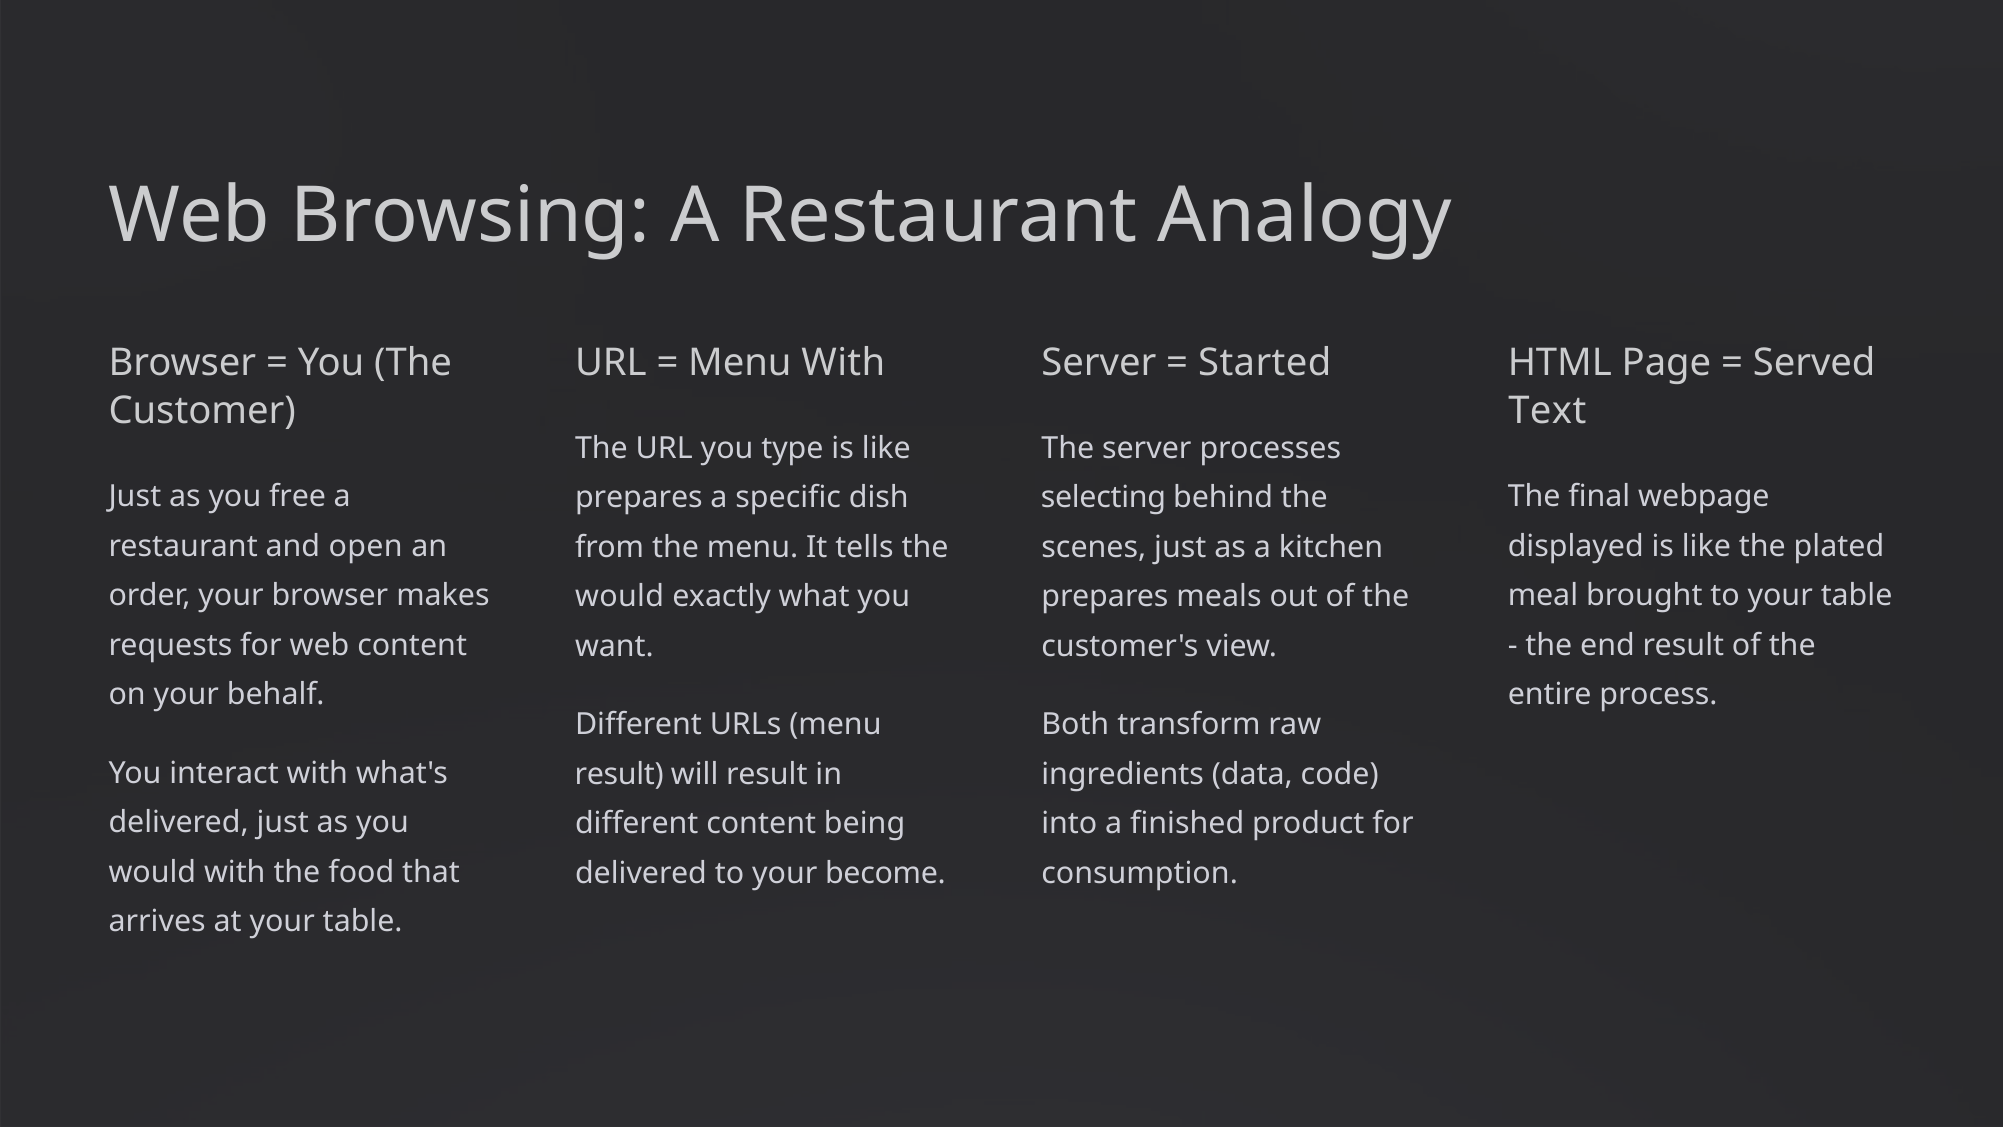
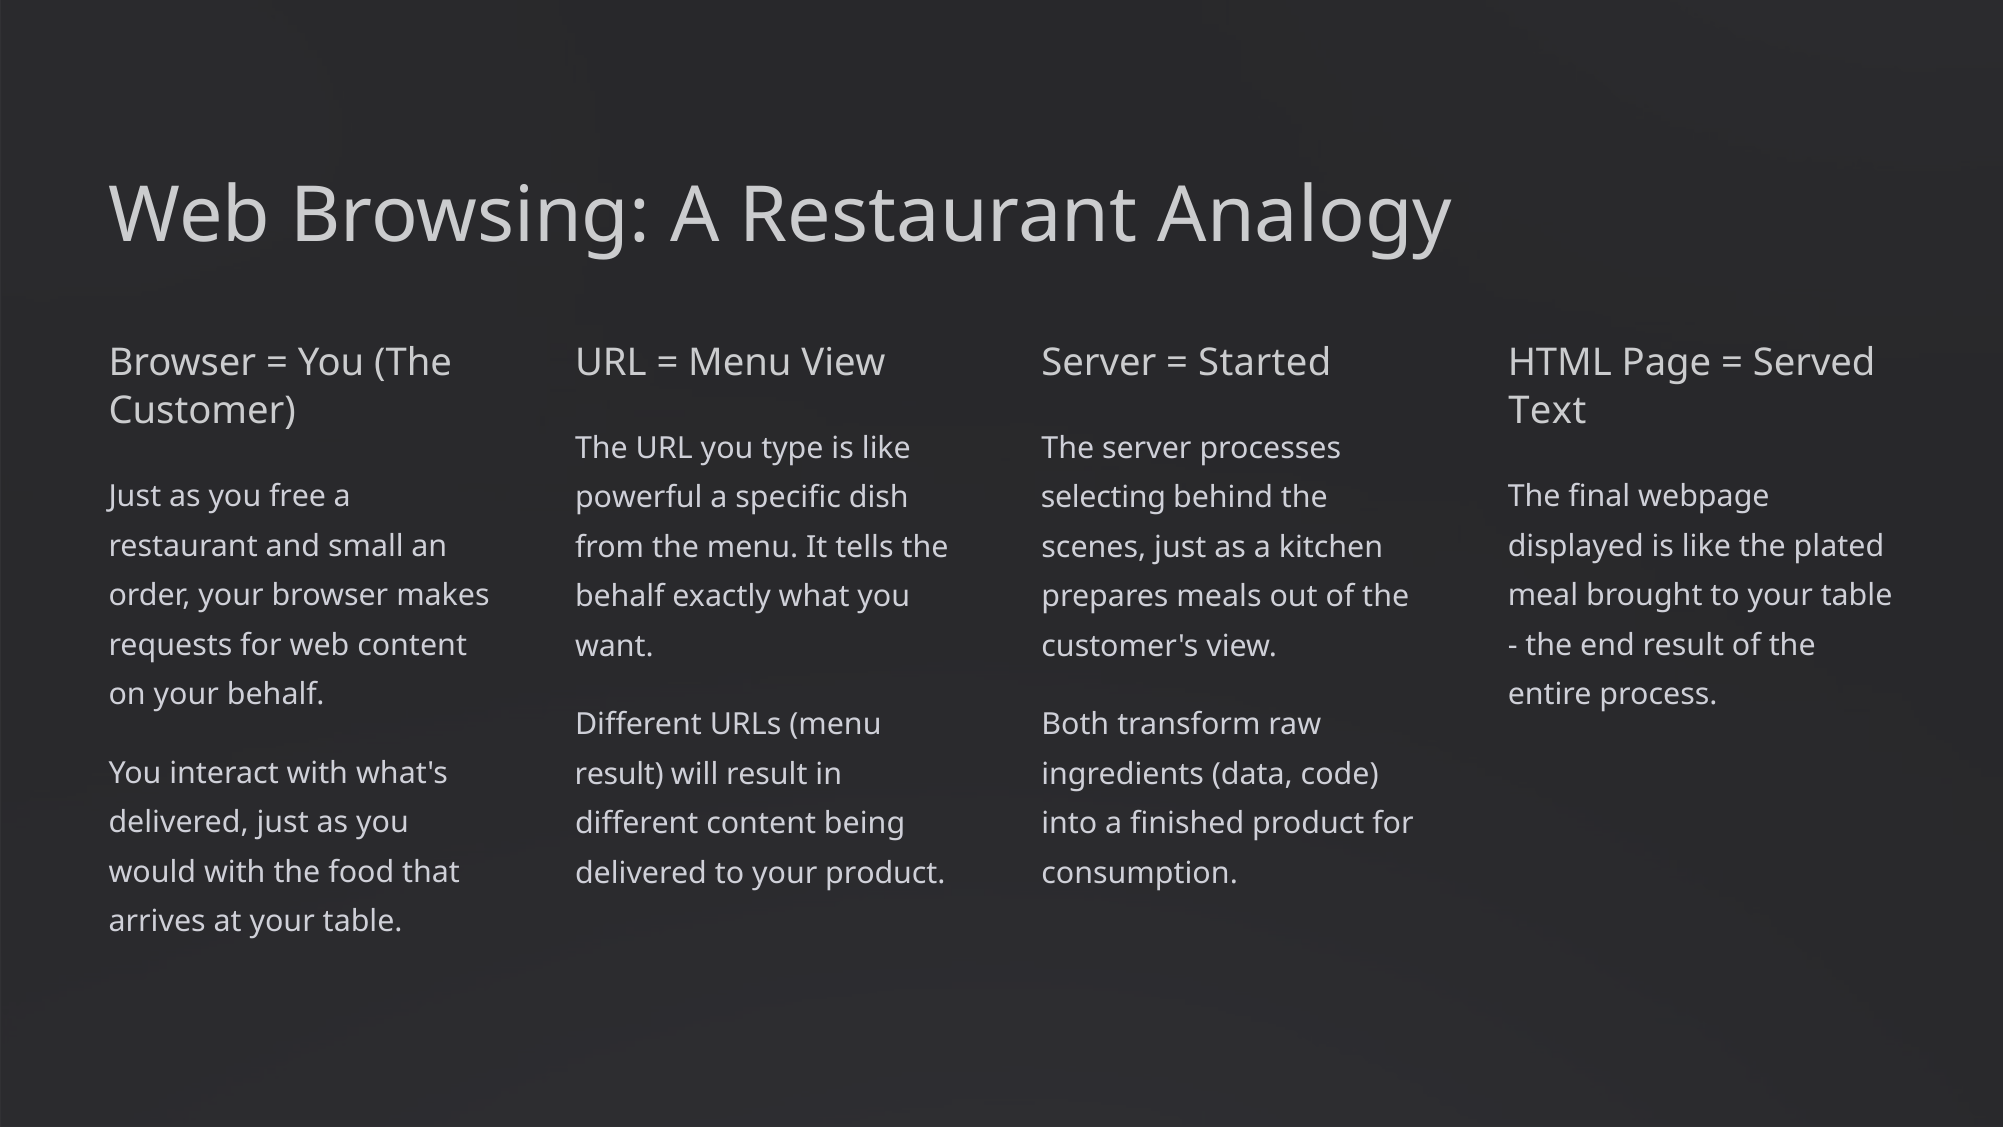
Menu With: With -> View (844, 363)
prepares: prepares -> powerful (639, 498)
open: open -> small (366, 546)
would: would -> behalf (620, 597)
your become: become -> product (885, 873)
